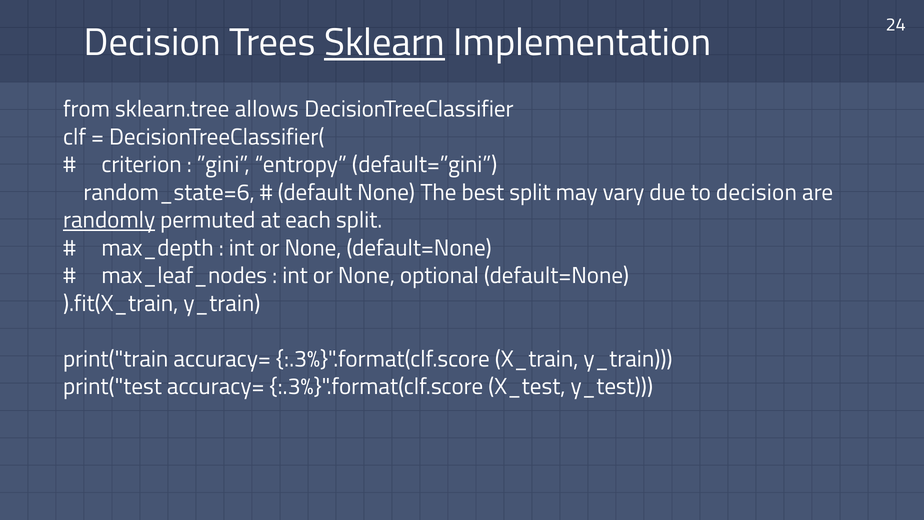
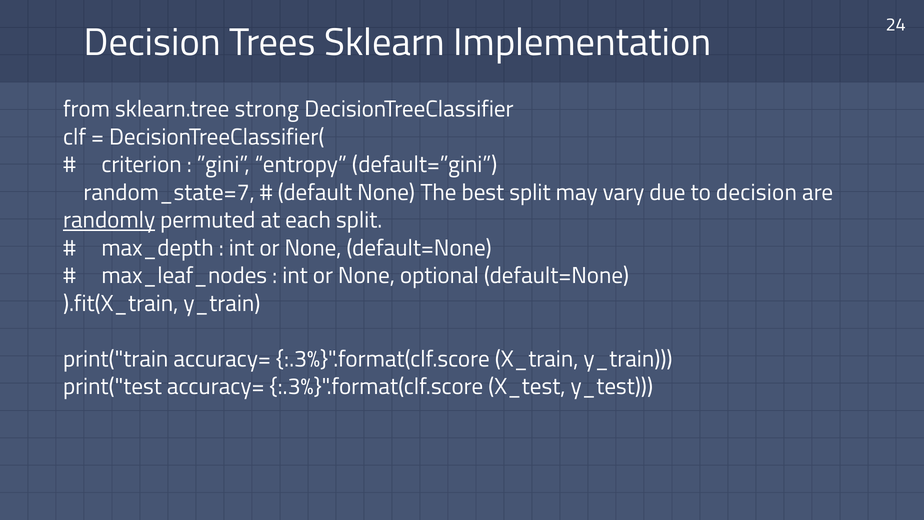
Sklearn underline: present -> none (385, 43)
allows: allows -> strong (267, 109)
random_state=6: random_state=6 -> random_state=7 (169, 192)
